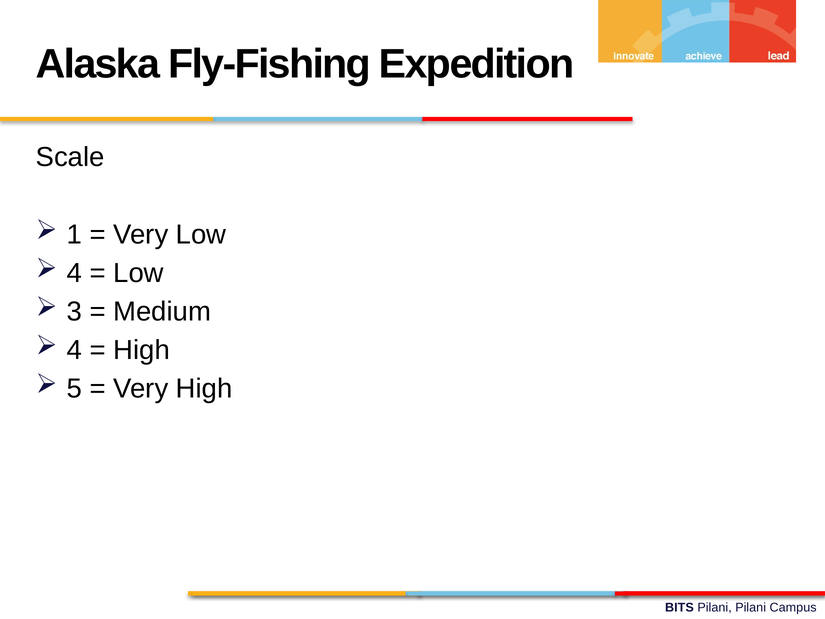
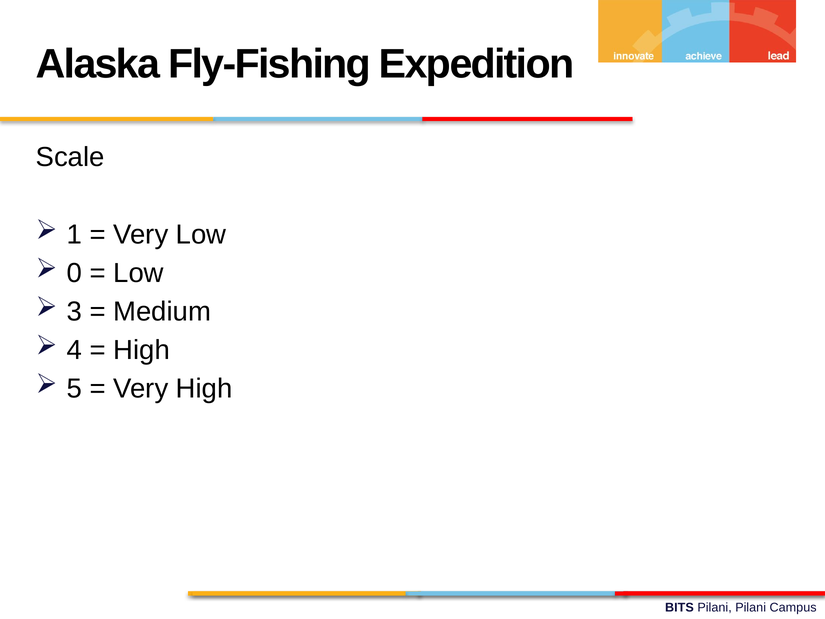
4: 4 -> 0 (74, 273)
